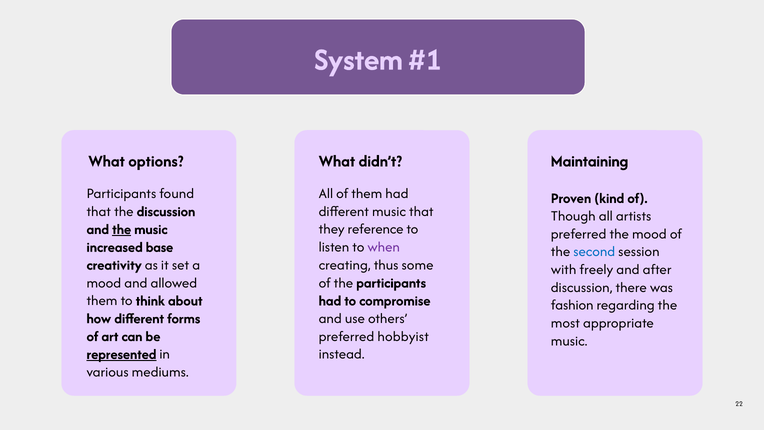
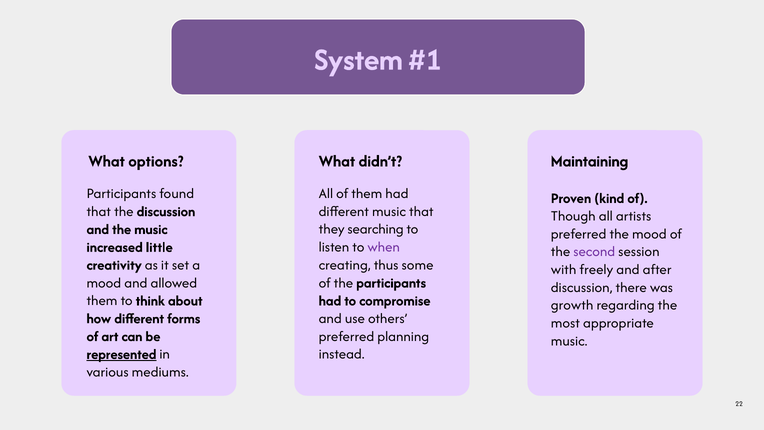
the underline: present -> none (122, 229)
reference: reference -> searching (376, 229)
base: base -> little (159, 247)
second colour: blue -> purple (594, 251)
fashion: fashion -> growth (572, 305)
hobbyist: hobbyist -> planning (403, 336)
